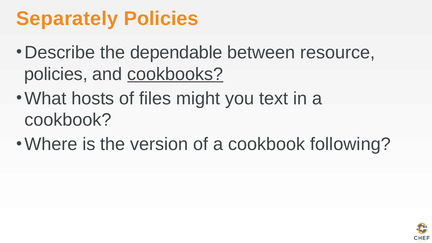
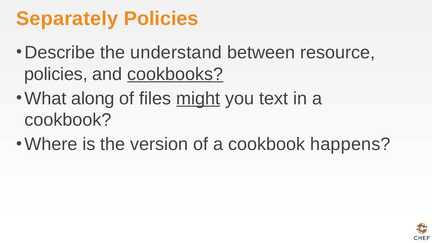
dependable: dependable -> understand (176, 53)
hosts: hosts -> along (93, 98)
might underline: none -> present (198, 98)
following: following -> happens (350, 144)
